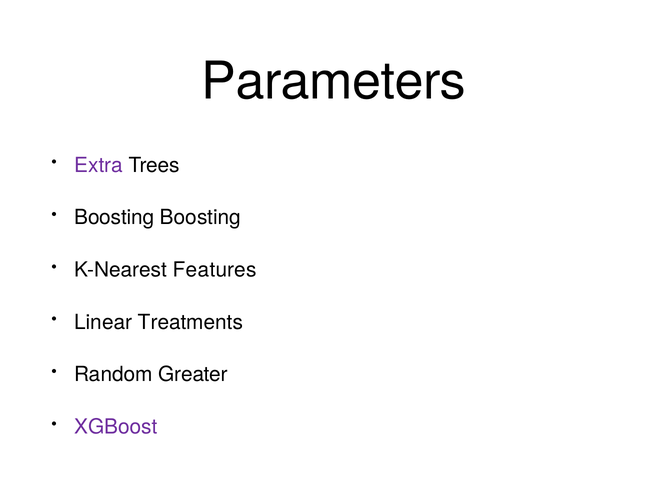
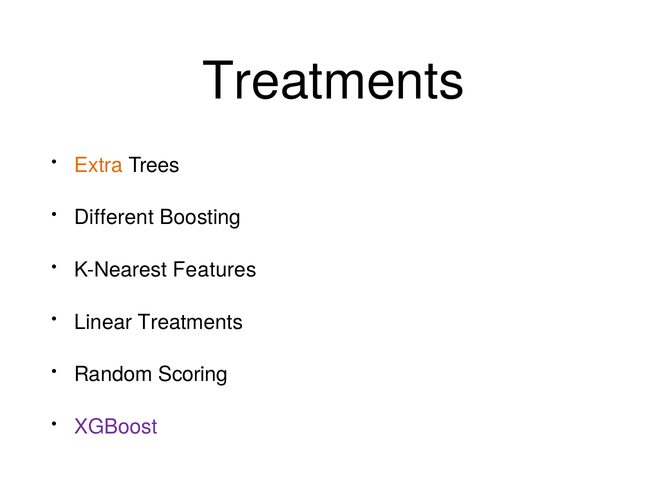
Parameters: Parameters -> Treatments (333, 82)
Extra colour: purple -> orange (99, 165)
Boosting: Boosting -> Different (114, 218)
Greater: Greater -> Scoring (193, 375)
